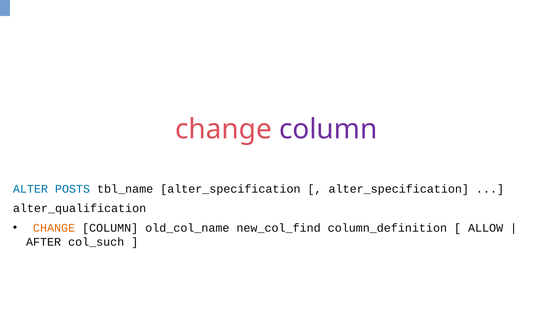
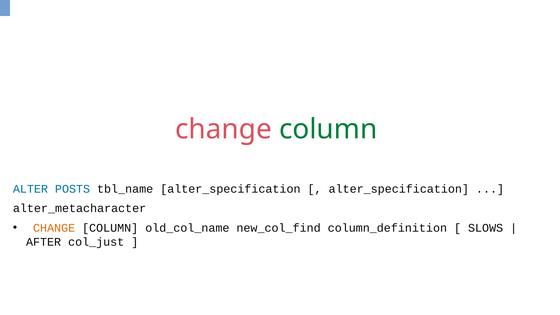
column colour: purple -> green (328, 129)
alter_qualification: alter_qualification -> alter_metacharacter (80, 208)
ALLOW: ALLOW -> SLOWS (486, 228)
col_such: col_such -> col_just (96, 242)
